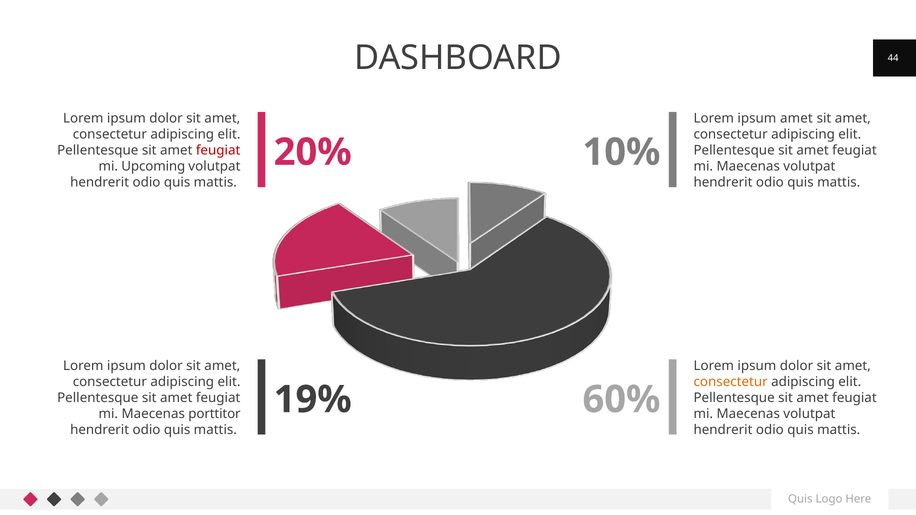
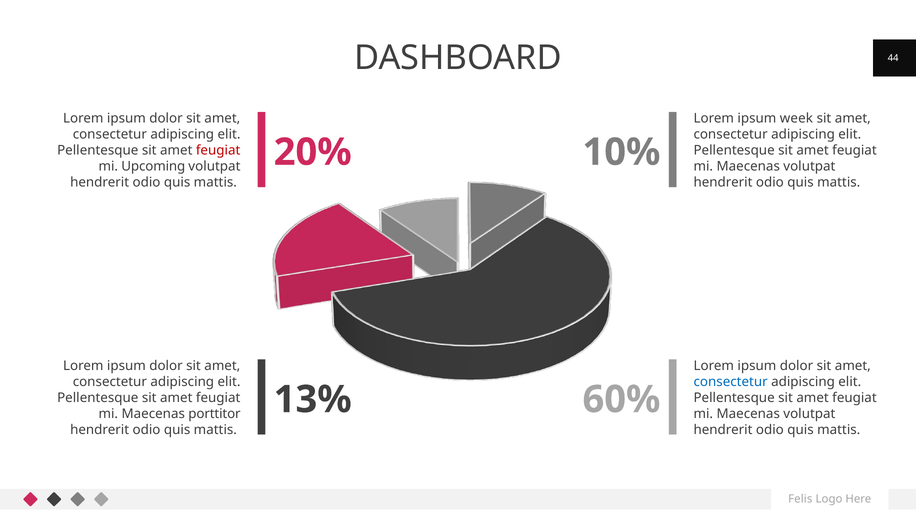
ipsum amet: amet -> week (796, 118)
consectetur colour: orange -> blue (731, 382)
19%: 19% -> 13% (313, 400)
Quis: Quis -> Felis (800, 499)
